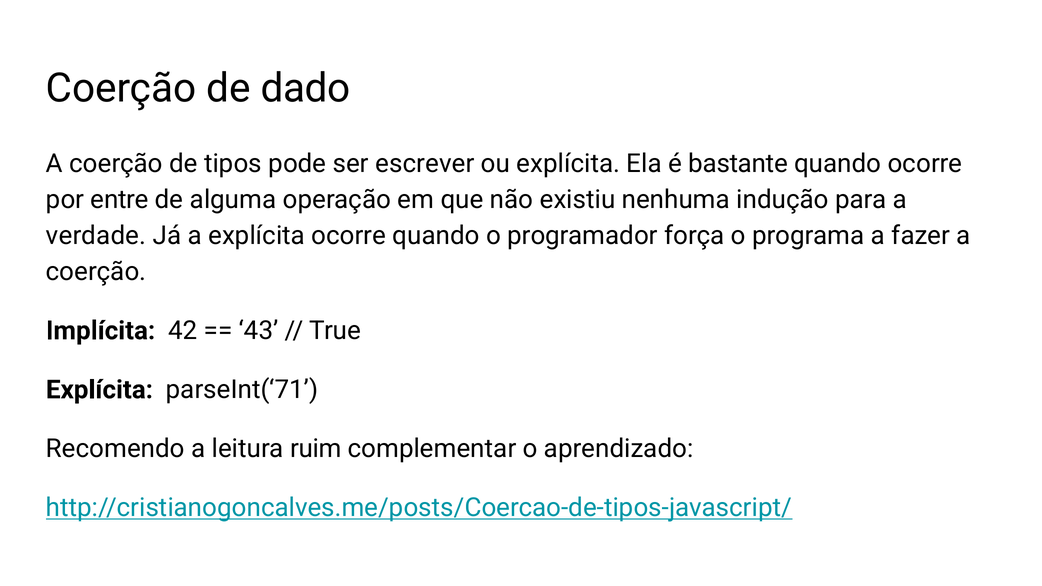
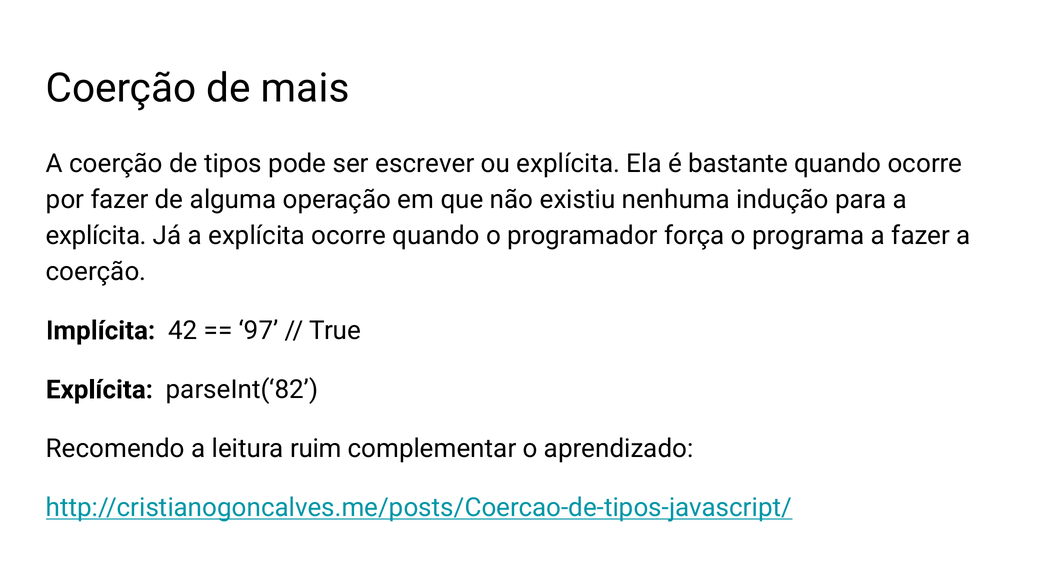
dado: dado -> mais (305, 88)
por entre: entre -> fazer (120, 200)
verdade: verdade -> explícita (96, 236)
43: 43 -> 97 (259, 331)
parseInt(‘71: parseInt(‘71 -> parseInt(‘82 (242, 390)
